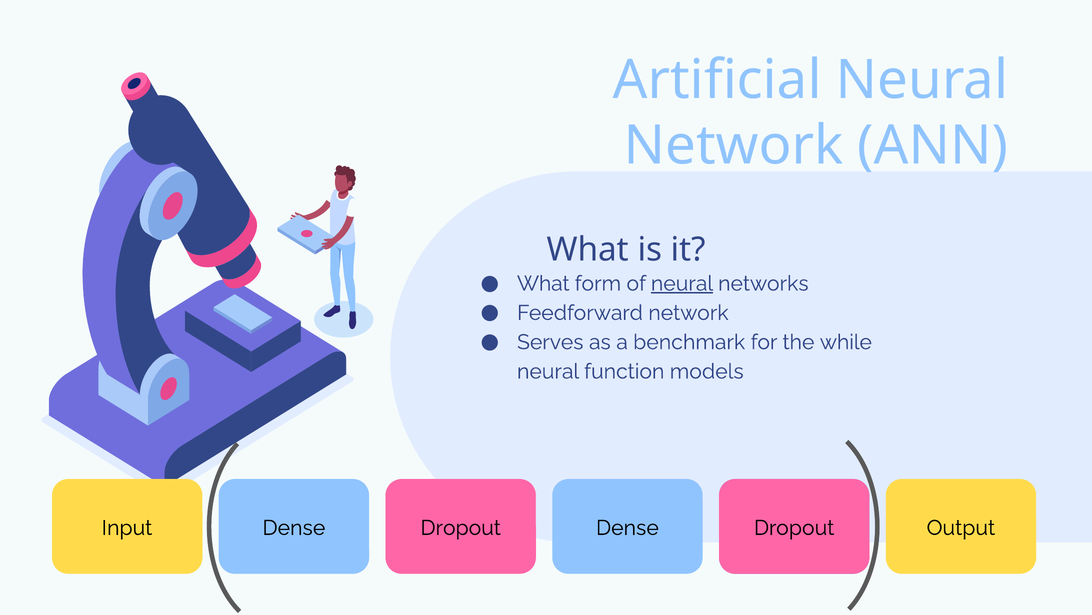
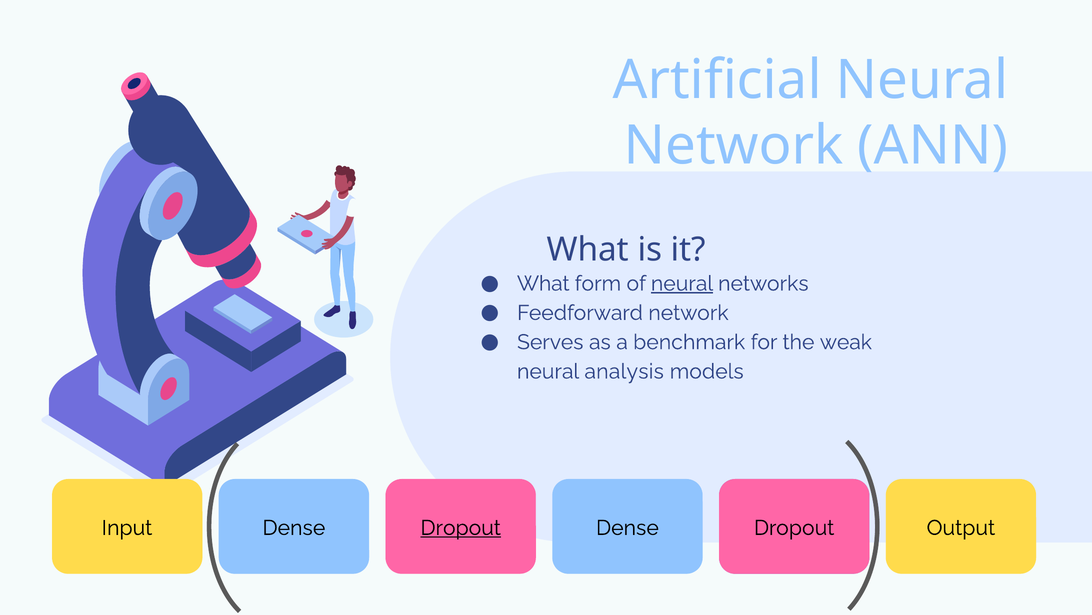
while: while -> weak (846, 342)
function: function -> analysis (624, 371)
Dropout underline: none -> present (461, 527)
